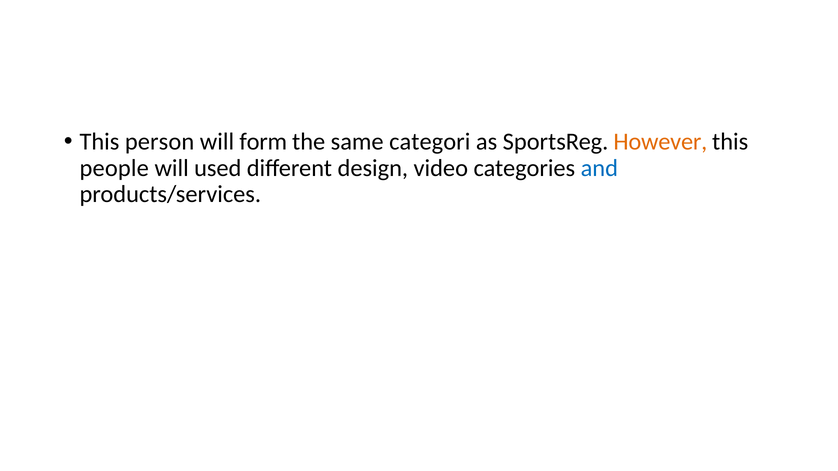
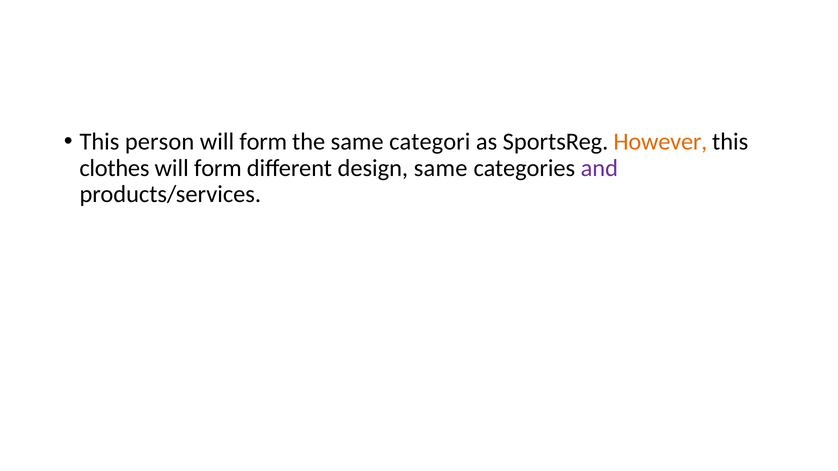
people: people -> clothes (114, 168)
used: used -> form (218, 168)
design video: video -> same (441, 168)
and colour: blue -> purple (599, 168)
